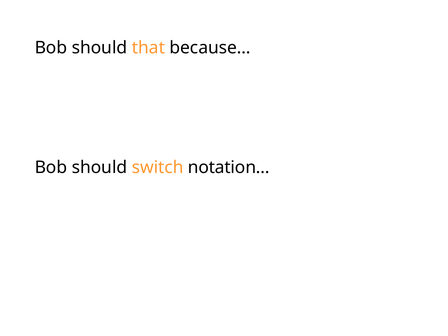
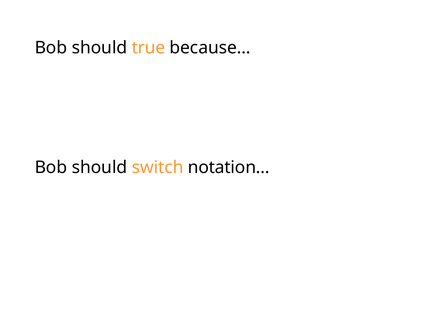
that: that -> true (148, 48)
